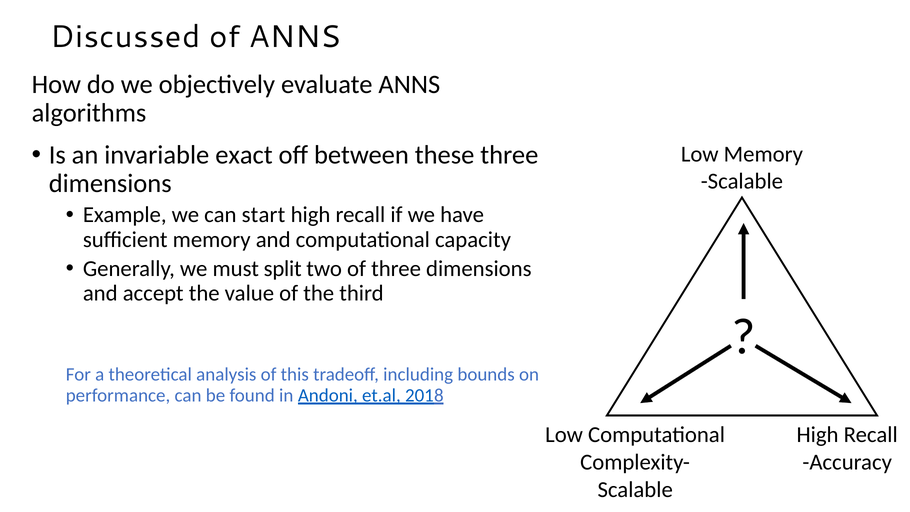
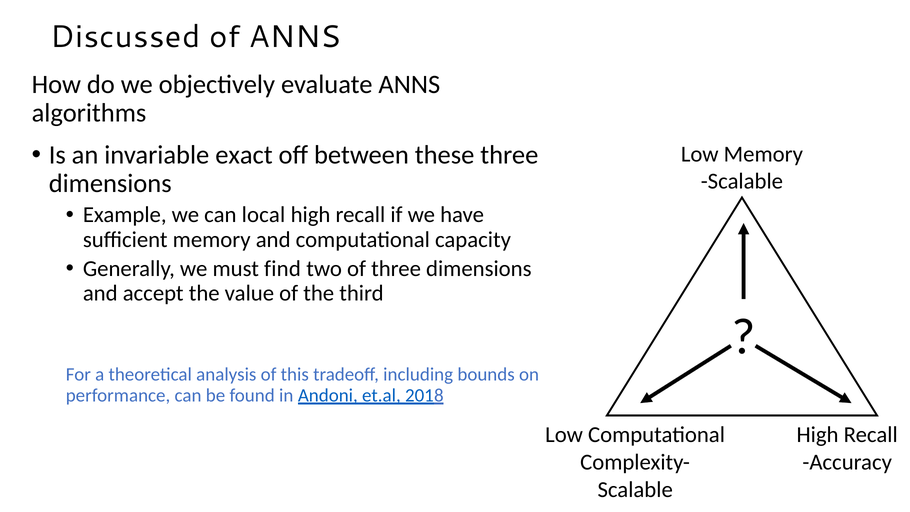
start: start -> local (263, 215)
split: split -> find (282, 269)
